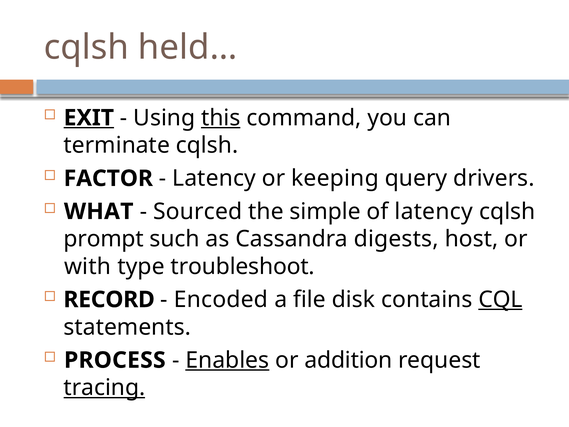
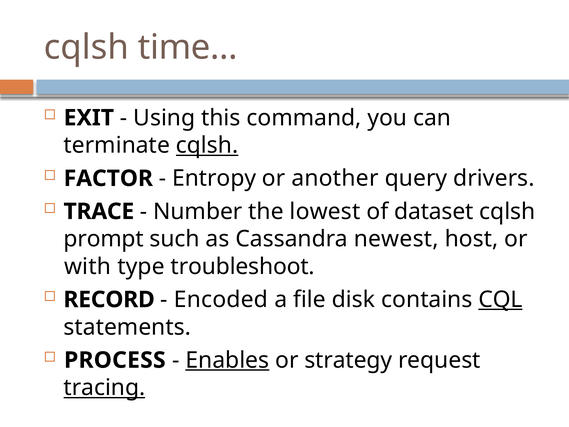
held…: held… -> time… (188, 47)
EXIT underline: present -> none (89, 118)
this underline: present -> none (221, 118)
cqlsh underline: none -> present (207, 145)
Latency: Latency -> Entropy (214, 178)
keeping: keeping -> another (335, 178)
WHAT: WHAT -> TRACE (99, 211)
Sourced: Sourced -> Number (198, 211)
simple: simple -> lowest (325, 211)
of latency: latency -> dataset (434, 211)
digests: digests -> newest (396, 239)
addition: addition -> strategy (348, 360)
